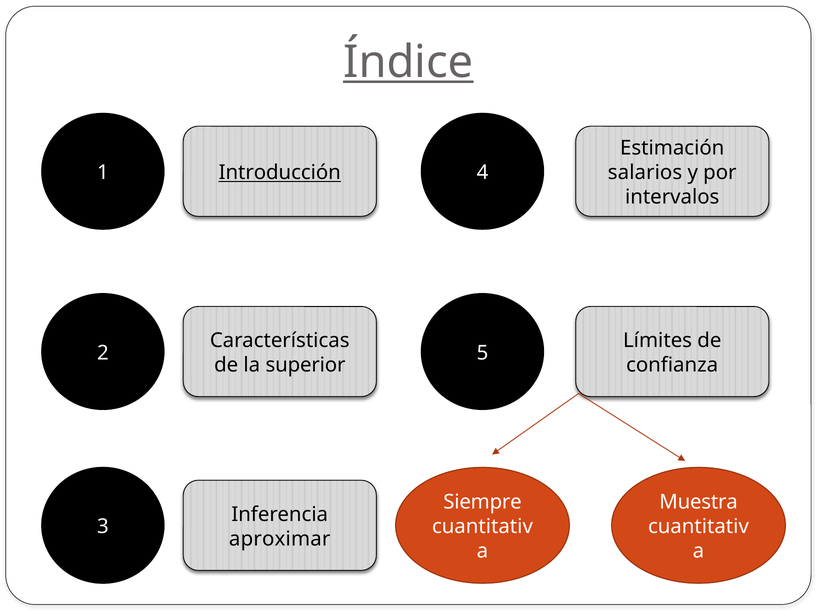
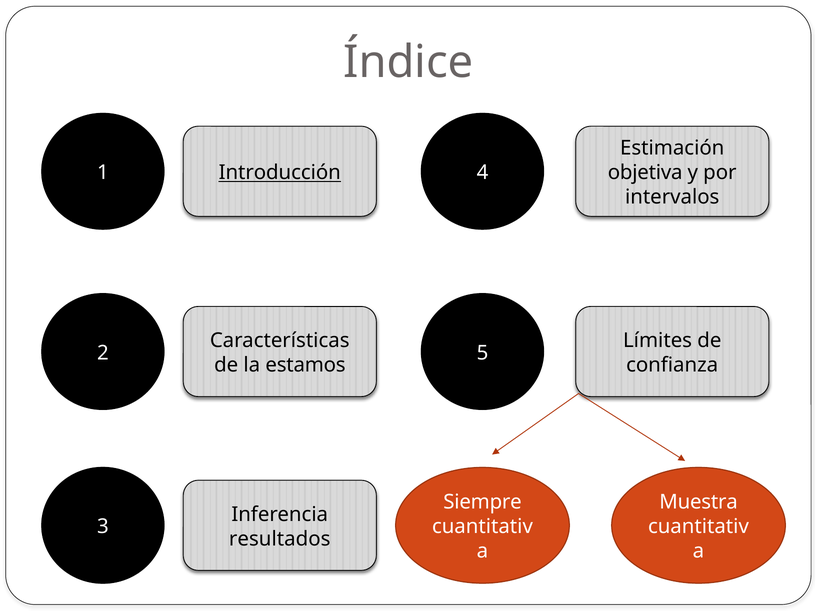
Índice underline: present -> none (408, 62)
salarios: salarios -> objetiva (645, 173)
superior: superior -> estamos (306, 365)
aproximar: aproximar -> resultados (280, 539)
